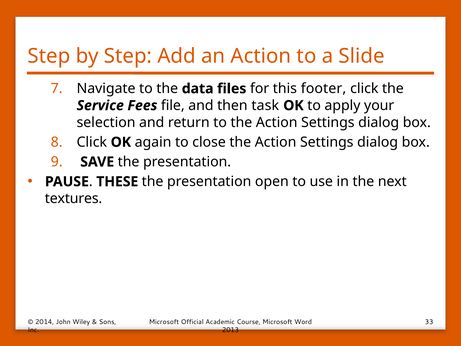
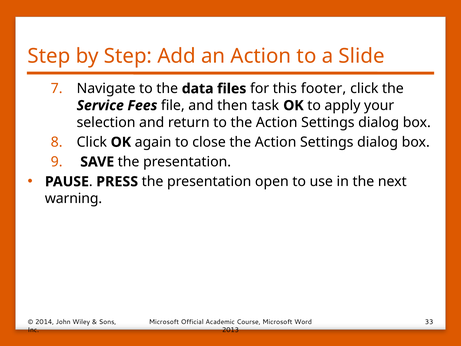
THESE: THESE -> PRESS (117, 181)
textures: textures -> warning (74, 198)
